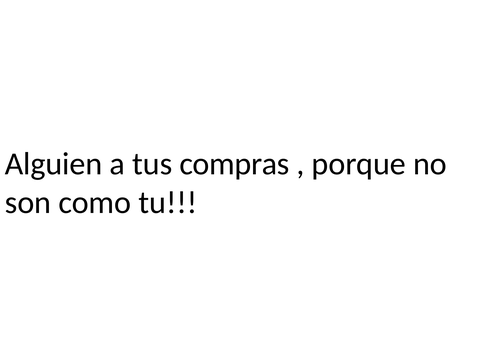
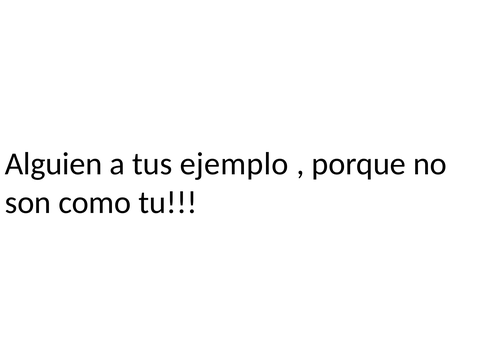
compras: compras -> ejemplo (234, 164)
